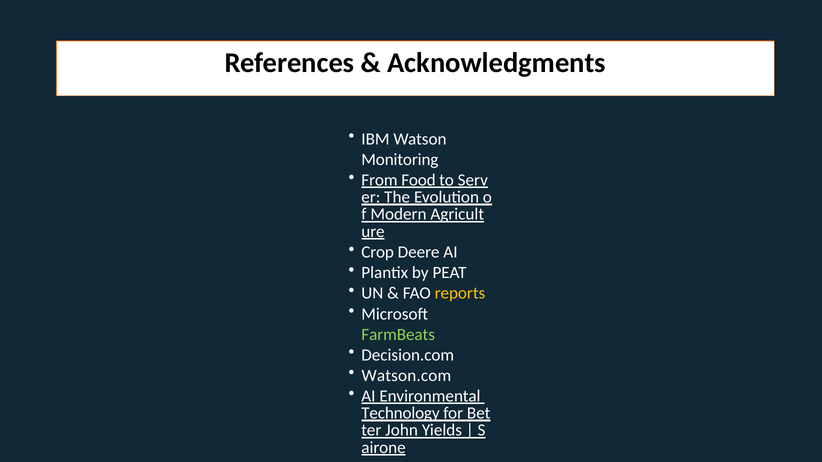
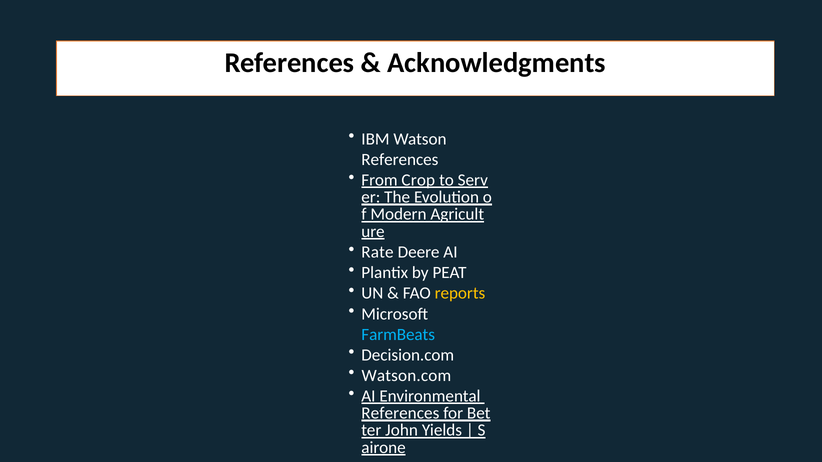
Monitoring: Monitoring -> References (400, 160)
Food: Food -> Crop (418, 180)
Crop: Crop -> Rate (377, 252)
FarmBeats colour: light green -> light blue (398, 335)
Technology: Technology -> References (400, 413)
